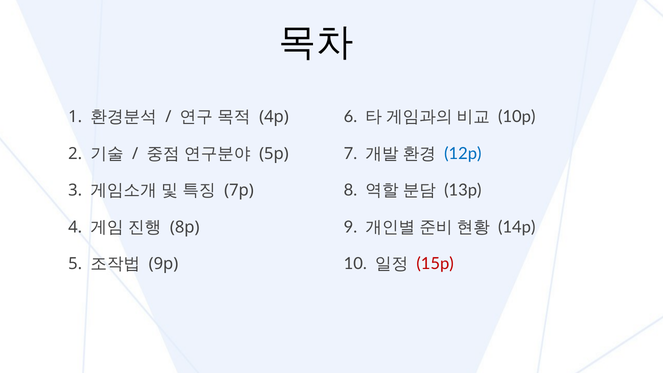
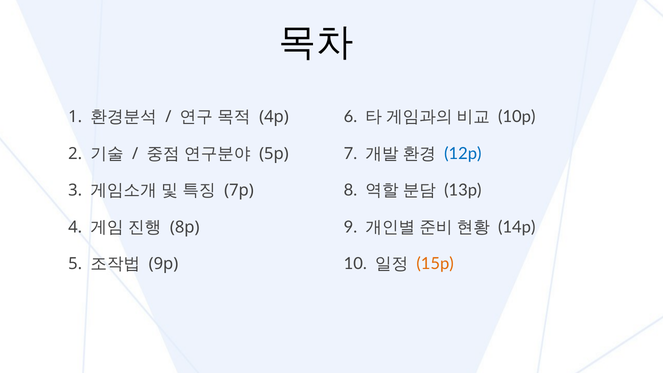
15p colour: red -> orange (435, 264)
